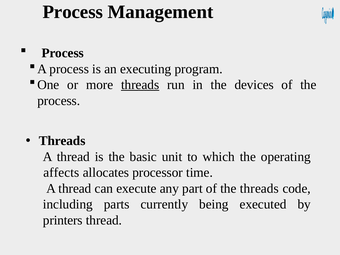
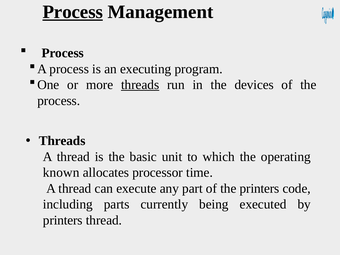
Process underline: none -> present (73, 12)
affects: affects -> known (61, 173)
the threads: threads -> printers (260, 188)
